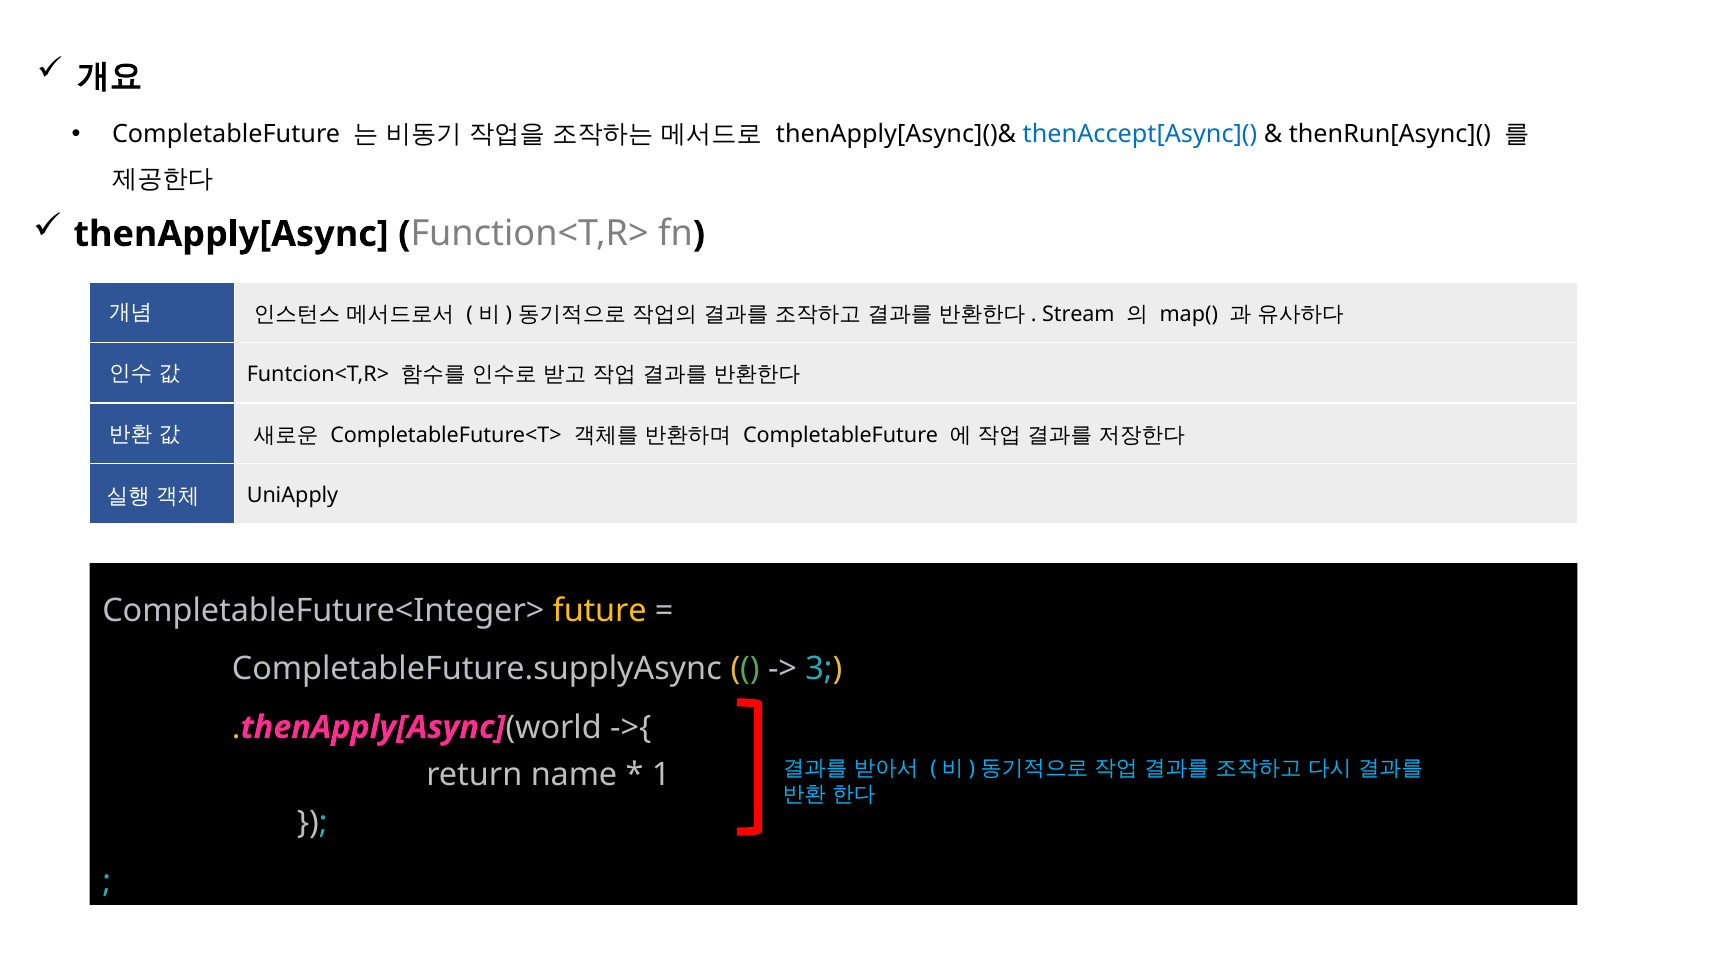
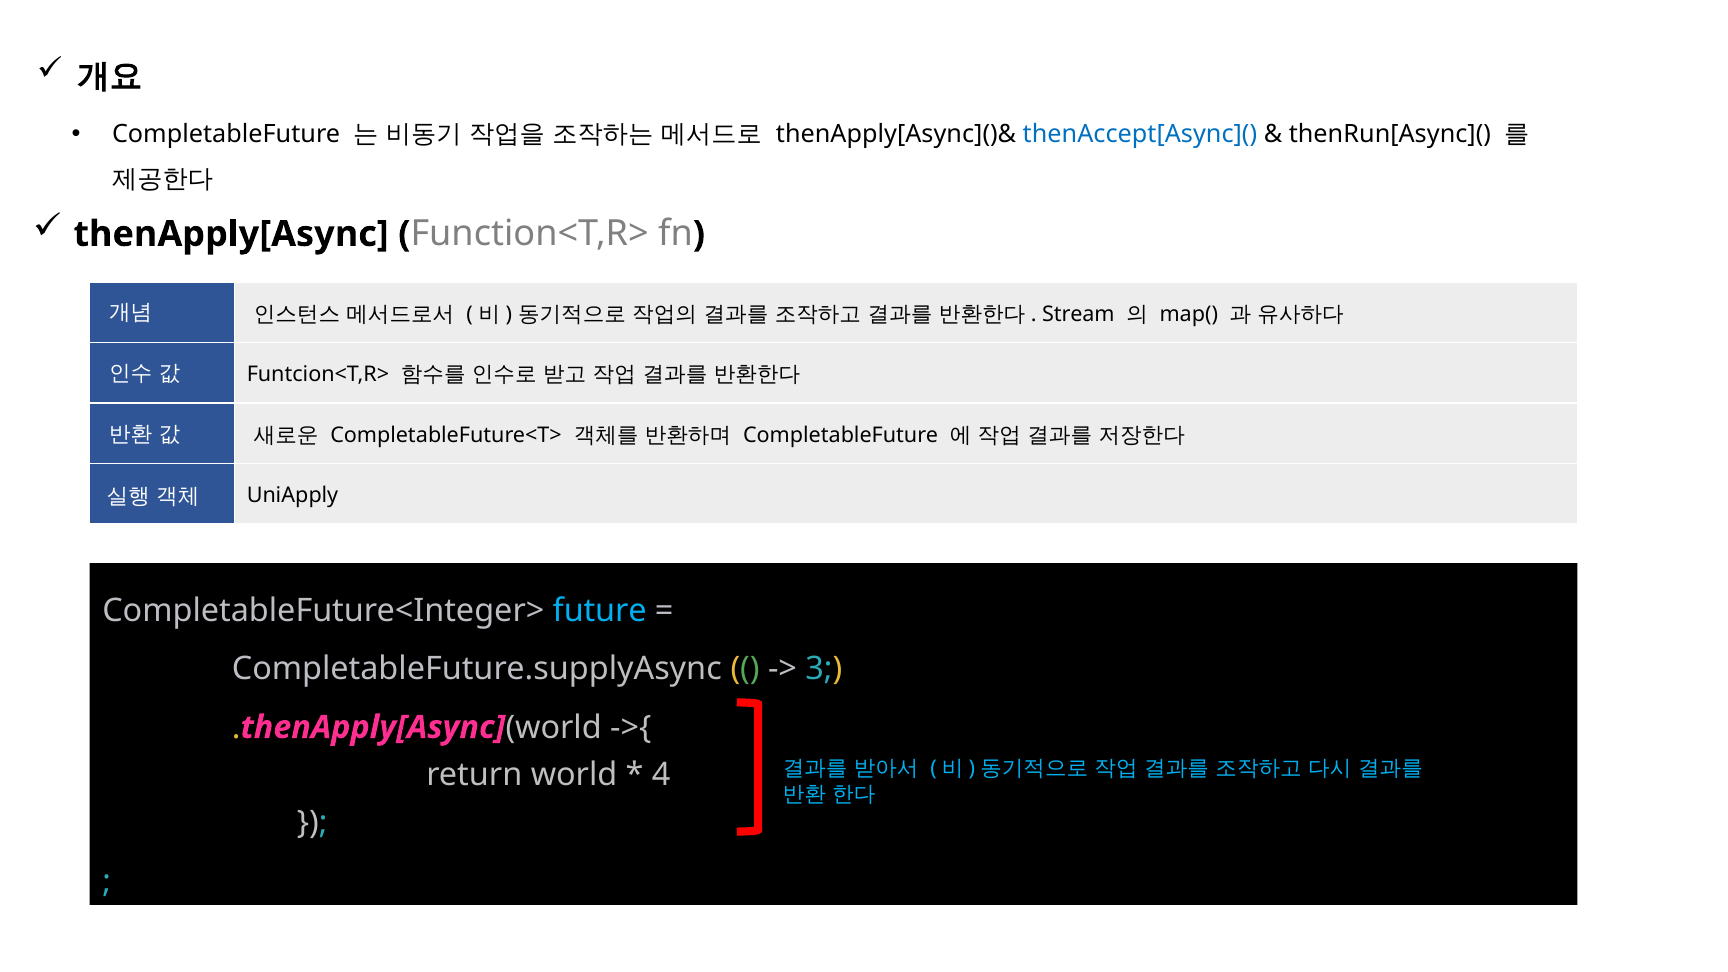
future colour: yellow -> light blue (600, 611)
return name: name -> world (574, 775)
1: 1 -> 4 (661, 775)
